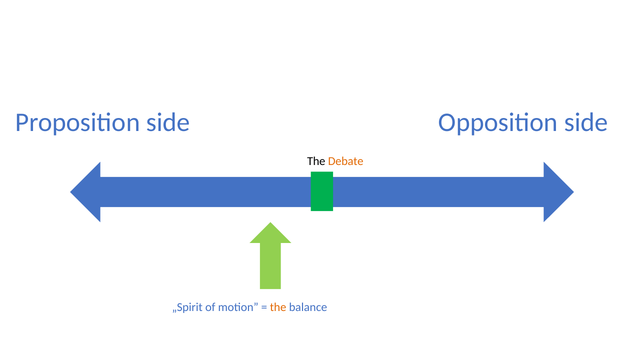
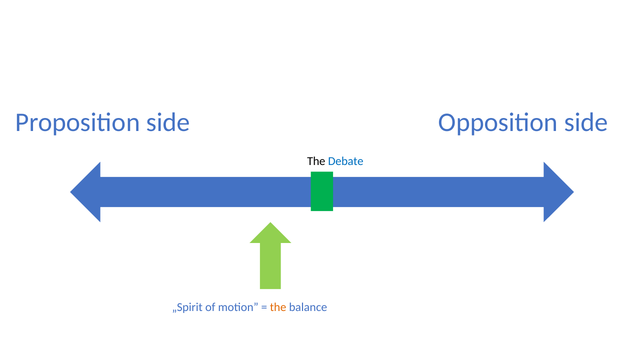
Debate colour: orange -> blue (346, 162)
